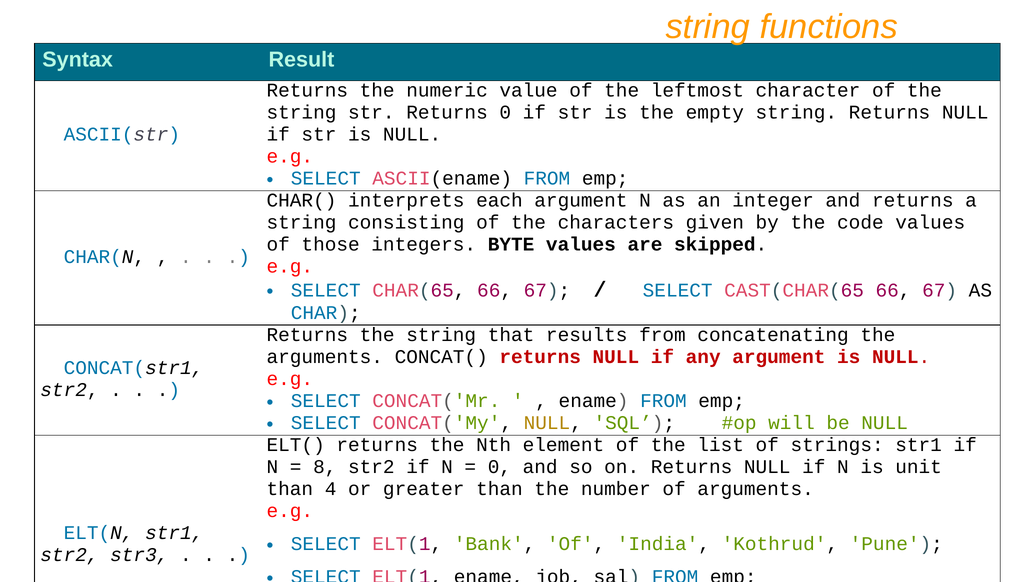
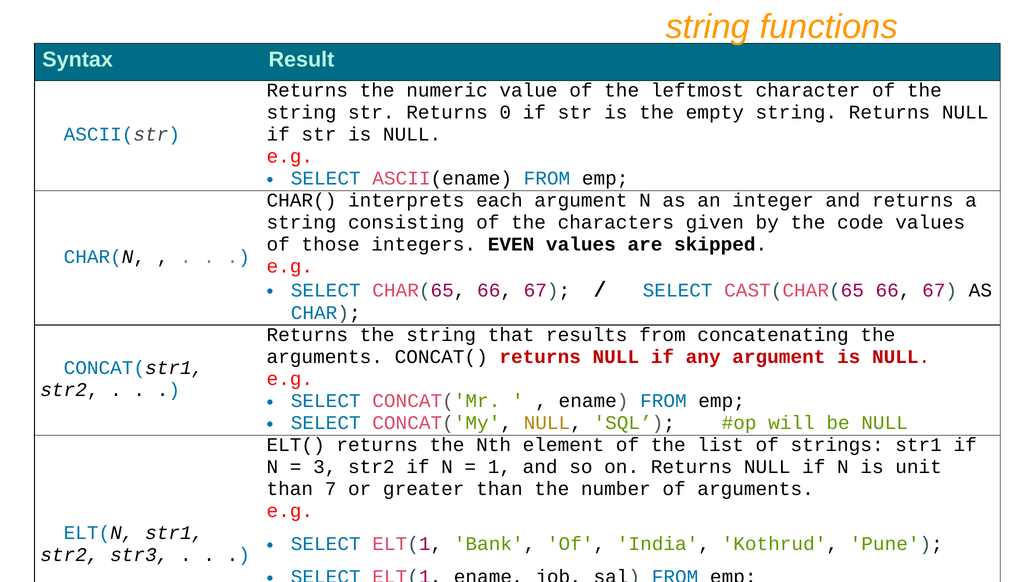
BYTE: BYTE -> EVEN (511, 244)
8: 8 -> 3 (325, 467)
0: 0 -> 1 (499, 467)
4: 4 -> 7 (331, 489)
